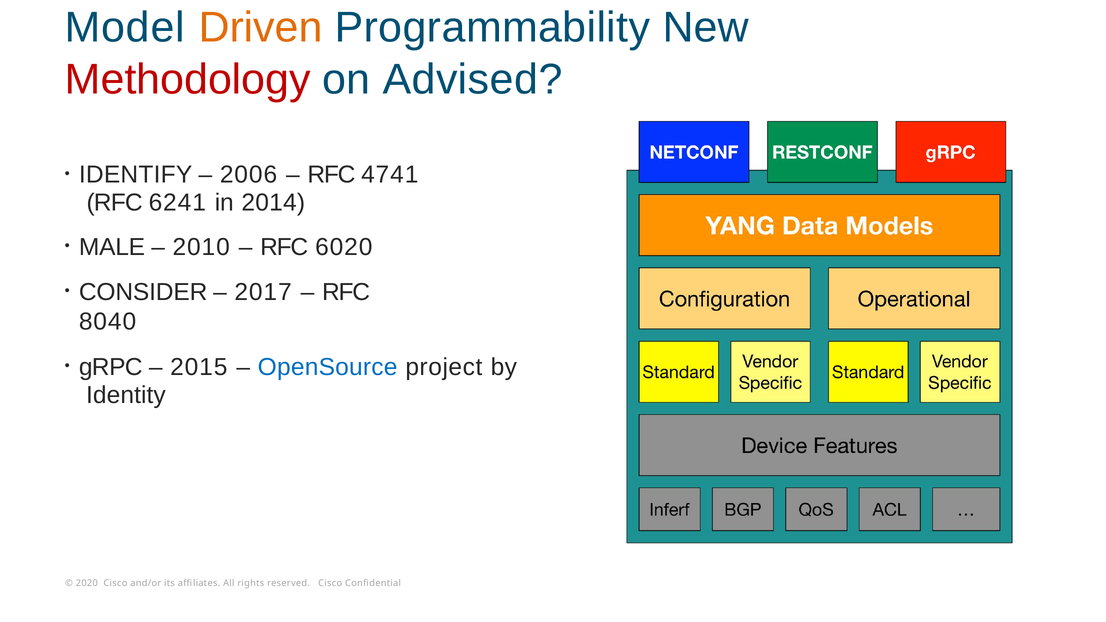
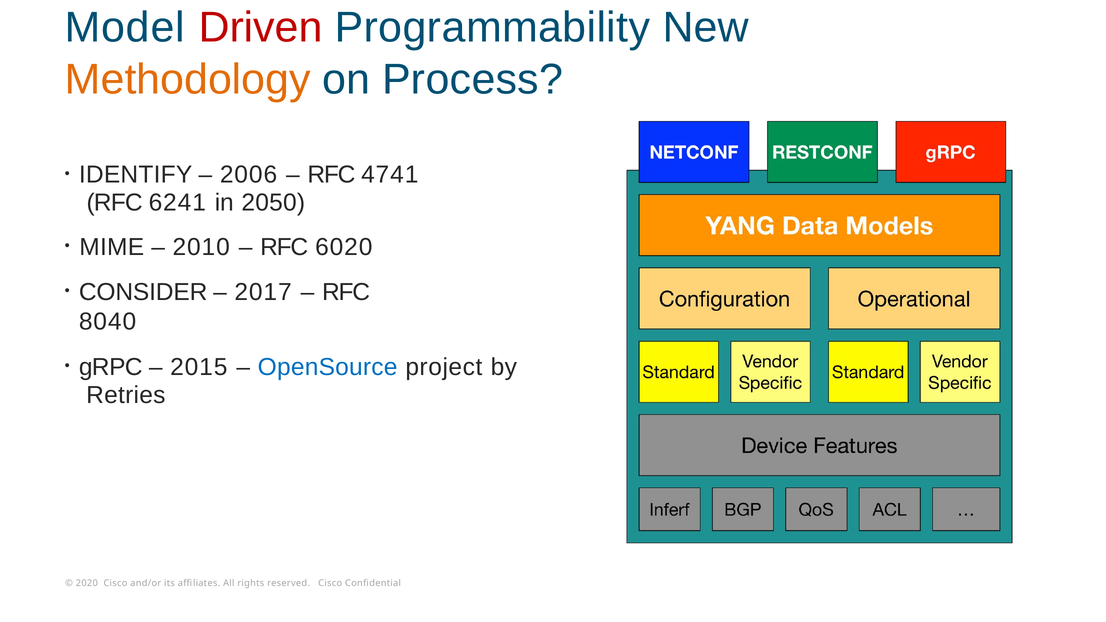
Driven colour: orange -> red (261, 28)
Methodology colour: red -> orange (188, 79)
Advised: Advised -> Process (473, 79)
2014: 2014 -> 2050 (273, 203)
MALE: MALE -> MIME (112, 247)
Identity: Identity -> Retries (126, 395)
